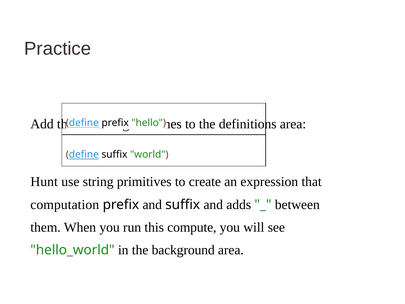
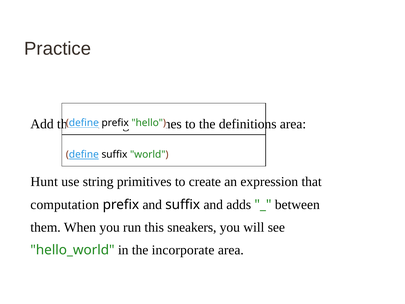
compute: compute -> sneakers (192, 227)
background: background -> incorporate (183, 250)
